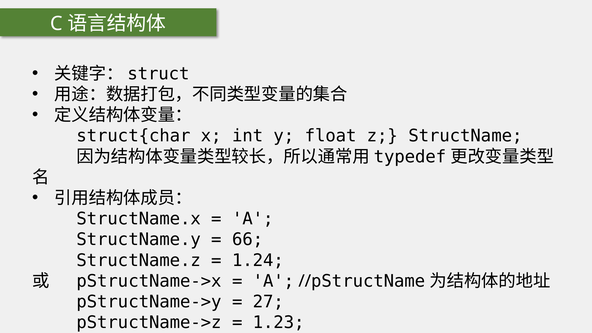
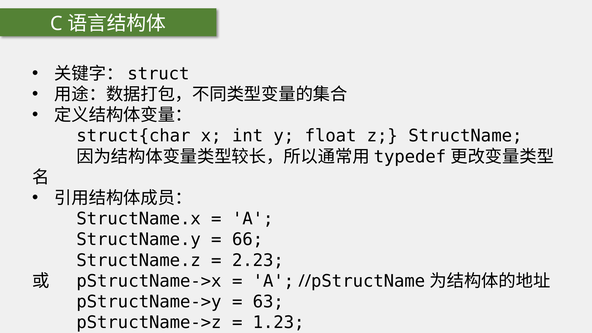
1.24: 1.24 -> 2.23 (258, 260)
27: 27 -> 63 (268, 302)
